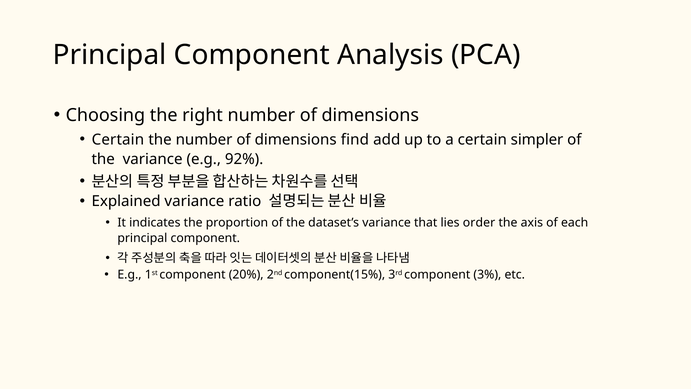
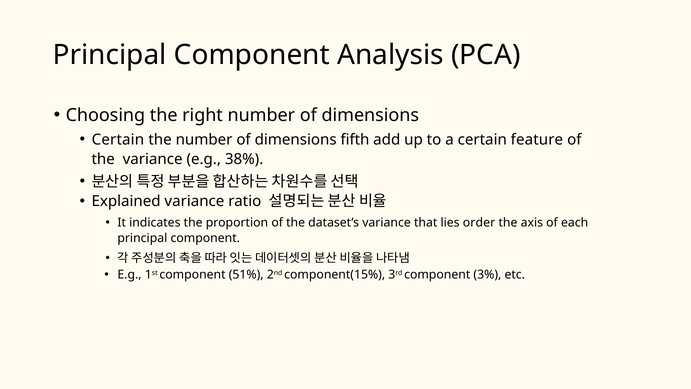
find: find -> fifth (355, 140)
simpler: simpler -> feature (537, 140)
92%: 92% -> 38% (244, 159)
20%: 20% -> 51% (246, 275)
